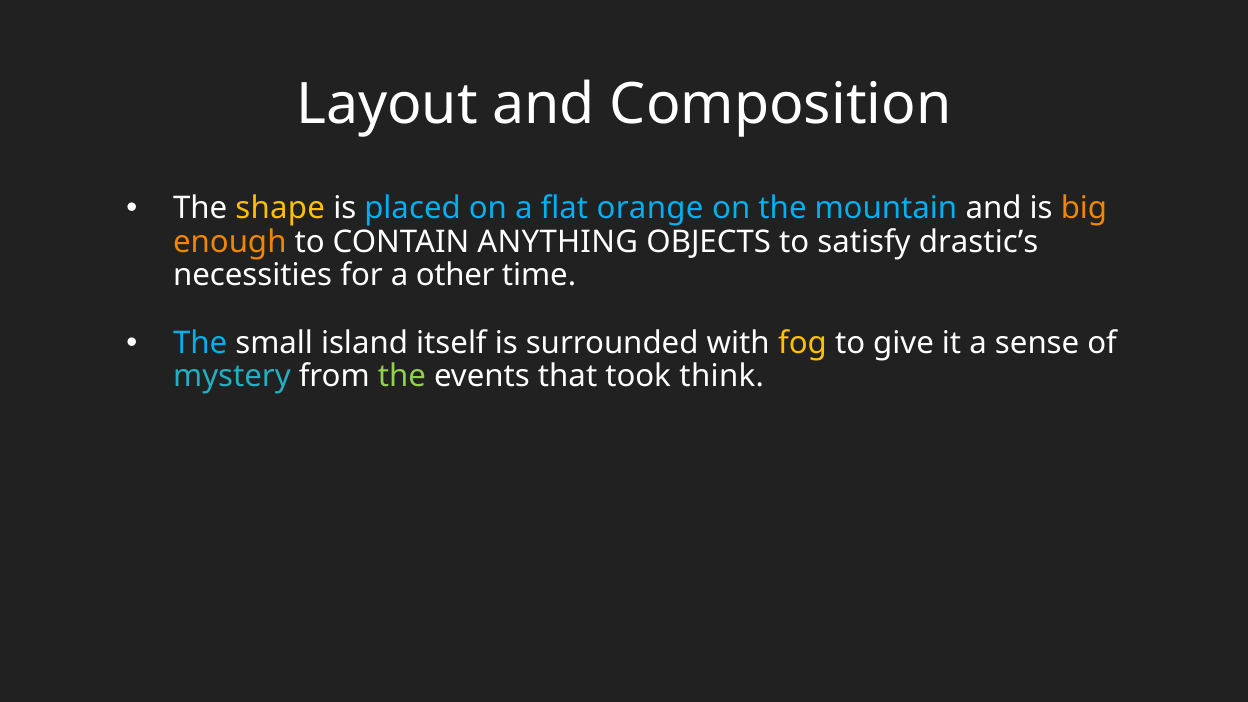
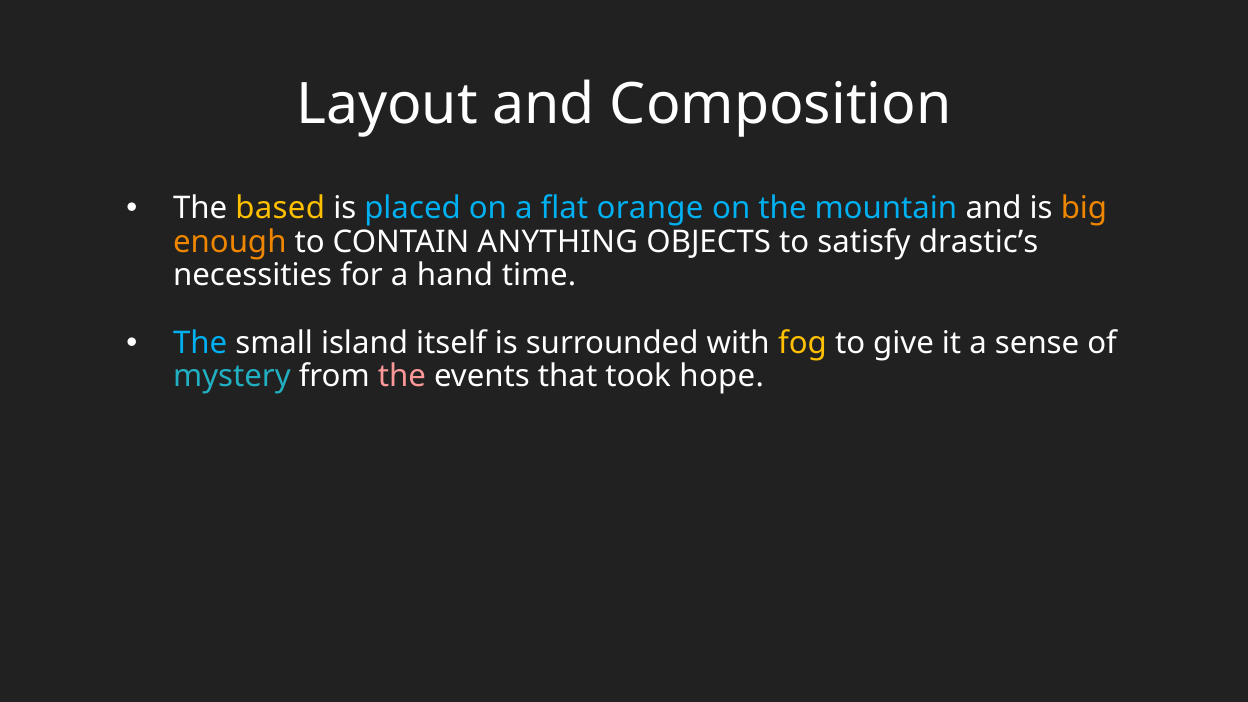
shape: shape -> based (280, 208)
other: other -> hand (455, 276)
the colour: light green -> pink (402, 377)
think: think -> hope (722, 377)
